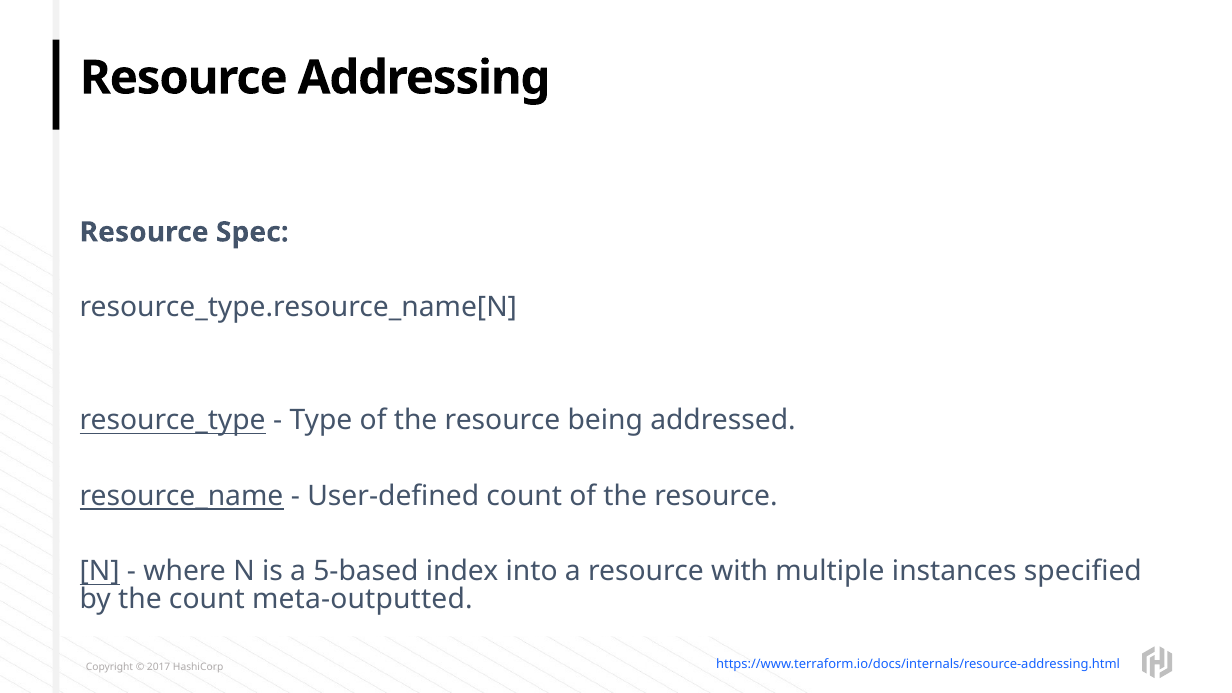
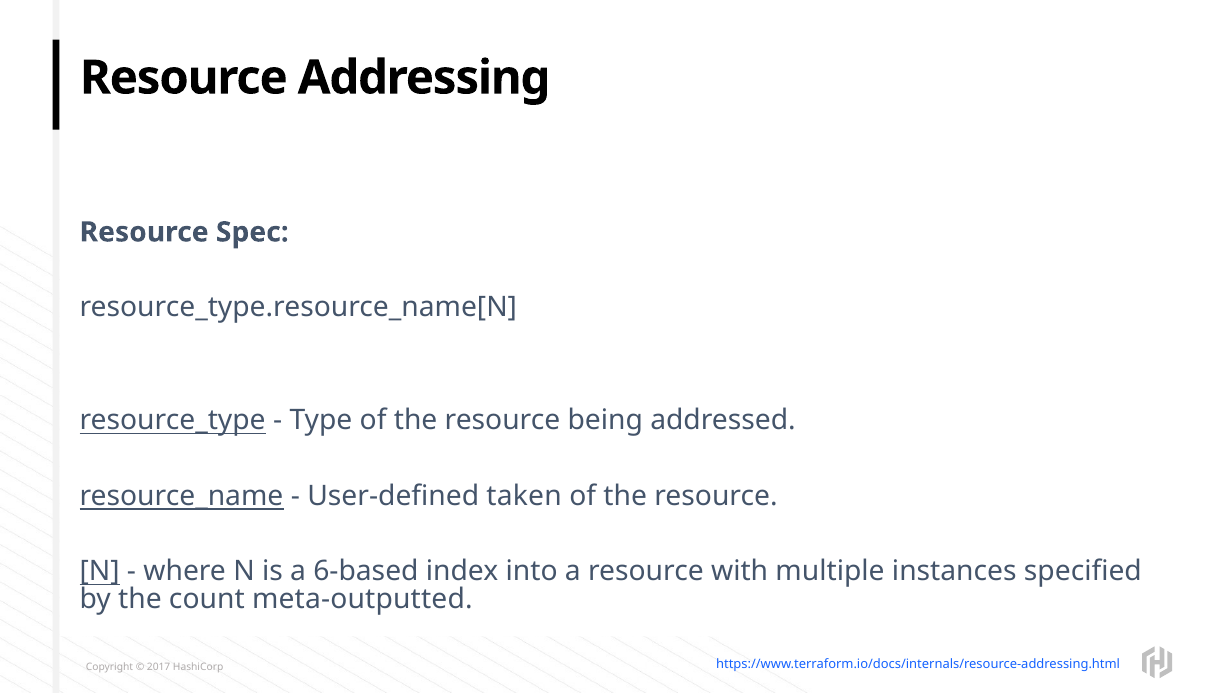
User-defined count: count -> taken (524, 496)
5-based: 5-based -> 6-based (366, 571)
